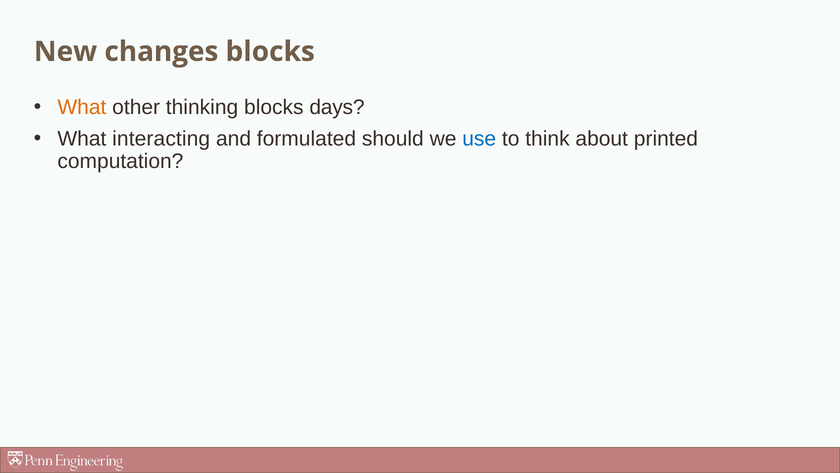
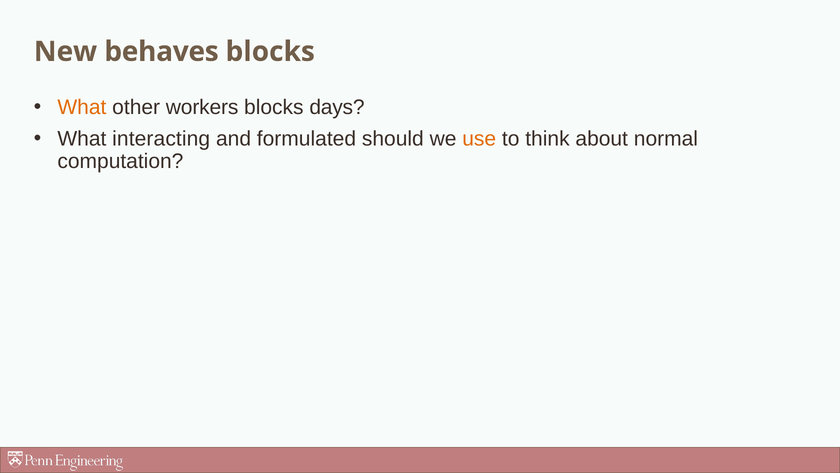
changes: changes -> behaves (161, 52)
thinking: thinking -> workers (202, 107)
use colour: blue -> orange (479, 139)
printed: printed -> normal (666, 139)
